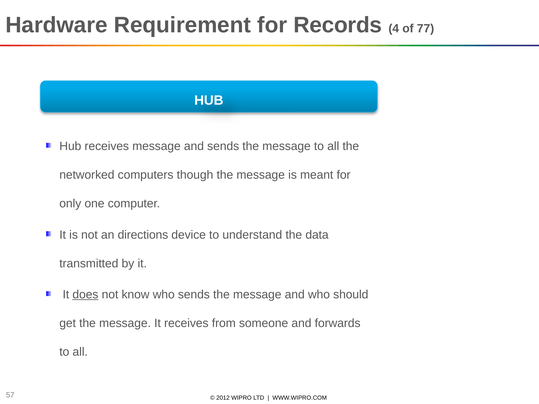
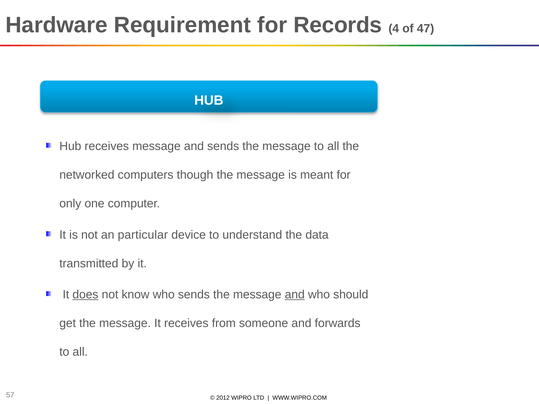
77: 77 -> 47 (426, 29)
directions: directions -> particular (143, 235)
and underline: none -> present (295, 295)
